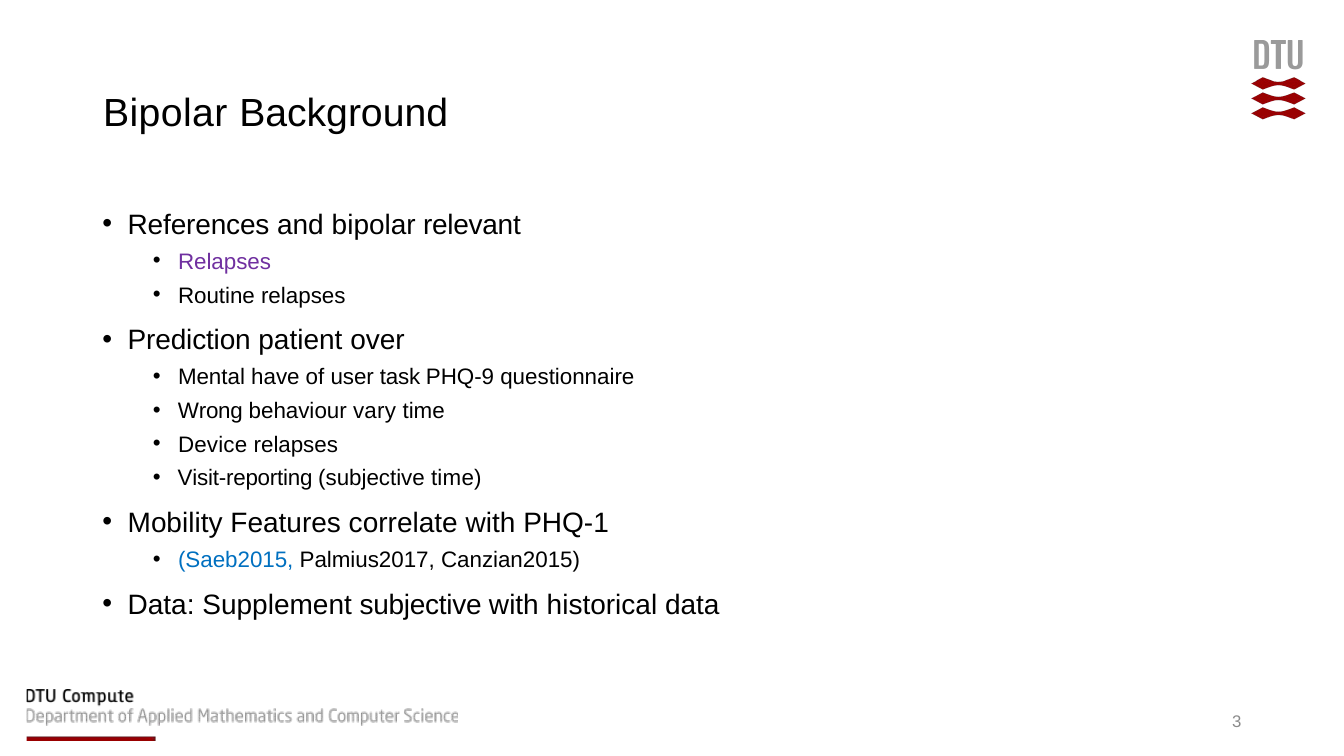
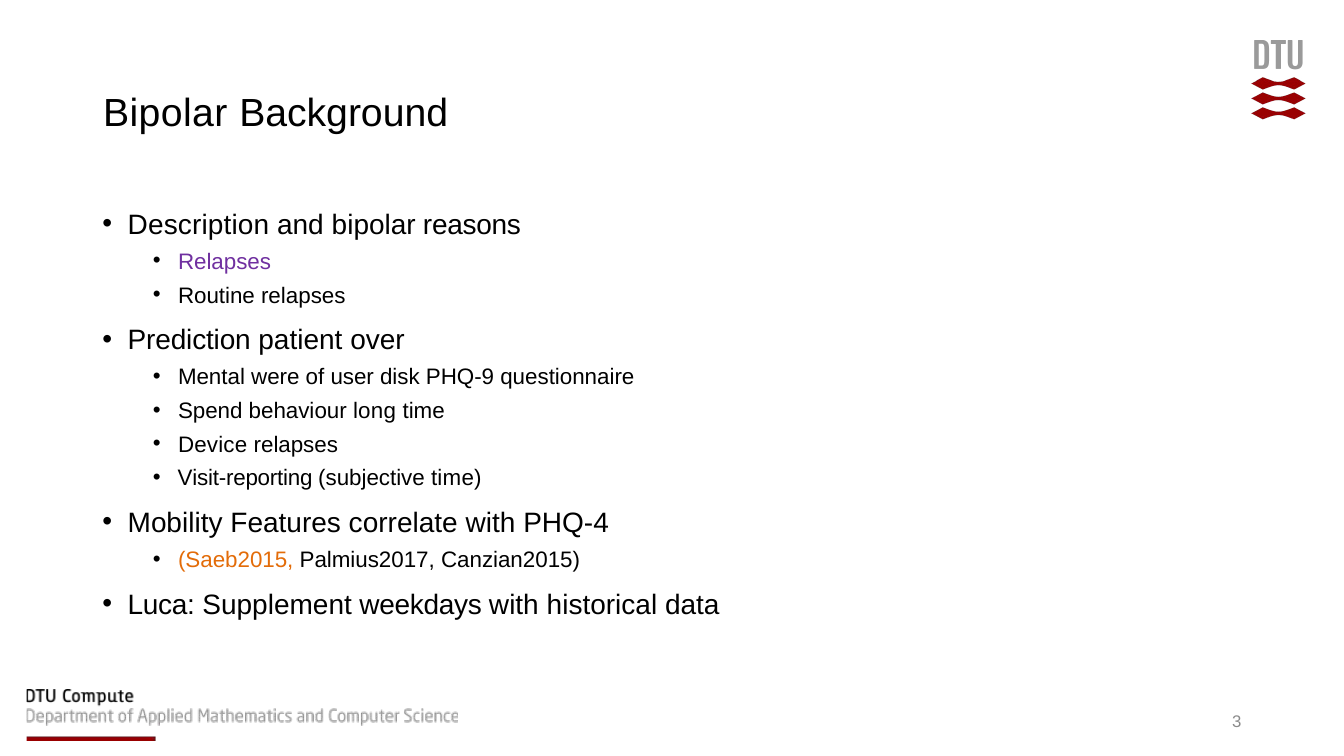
References: References -> Description (198, 225)
relevant: relevant -> reasons (472, 225)
have: have -> were (275, 377)
task: task -> disk (400, 377)
Wrong: Wrong -> Spend (210, 411)
vary: vary -> long (375, 411)
PHQ-1: PHQ-1 -> PHQ-4 (566, 523)
Saeb2015 colour: blue -> orange (236, 560)
Data: Data -> Luca (161, 605)
Supplement subjective: subjective -> weekdays (421, 605)
